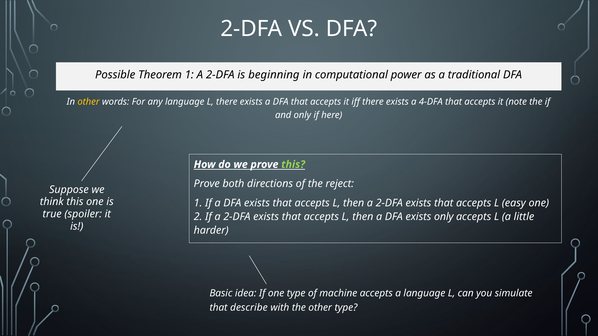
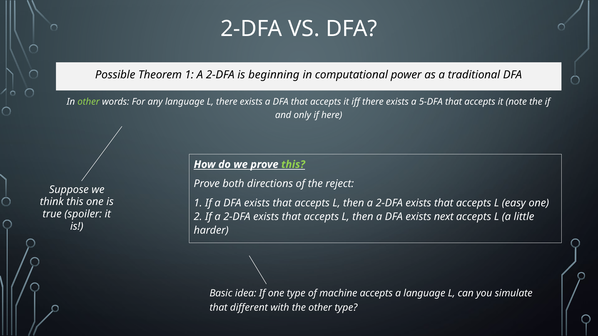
other colour: yellow -> light green (89, 102)
4-DFA: 4-DFA -> 5-DFA (431, 102)
exists only: only -> next (444, 217)
describe: describe -> different (249, 308)
